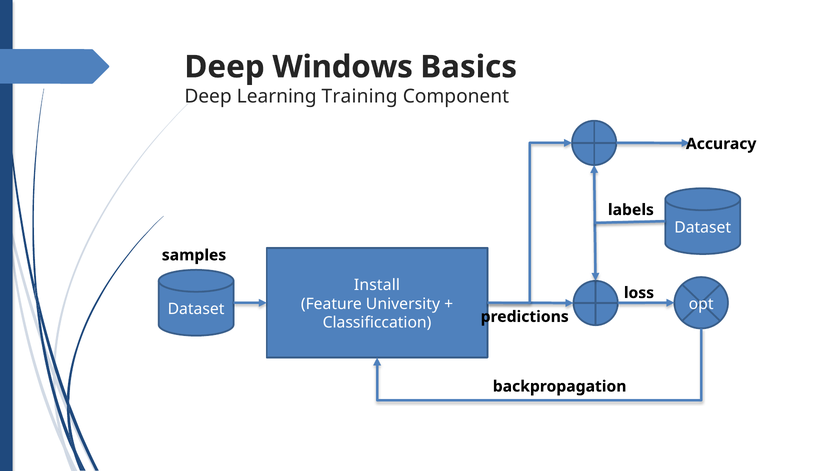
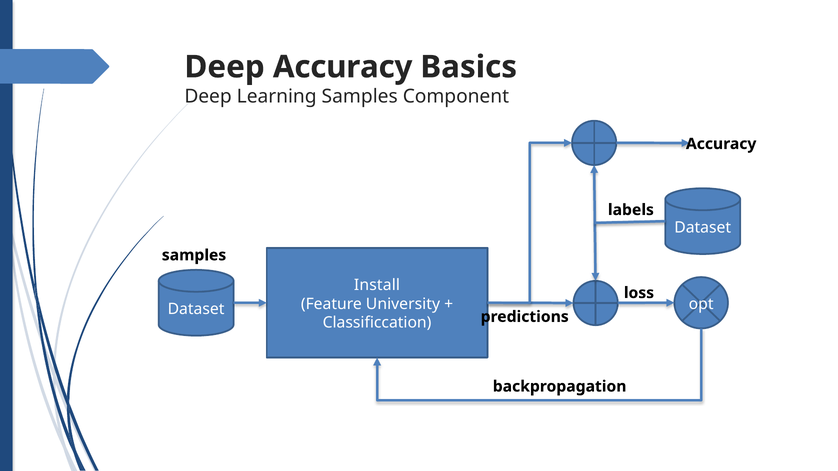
Deep Windows: Windows -> Accuracy (343, 67)
Learning Training: Training -> Samples (360, 97)
